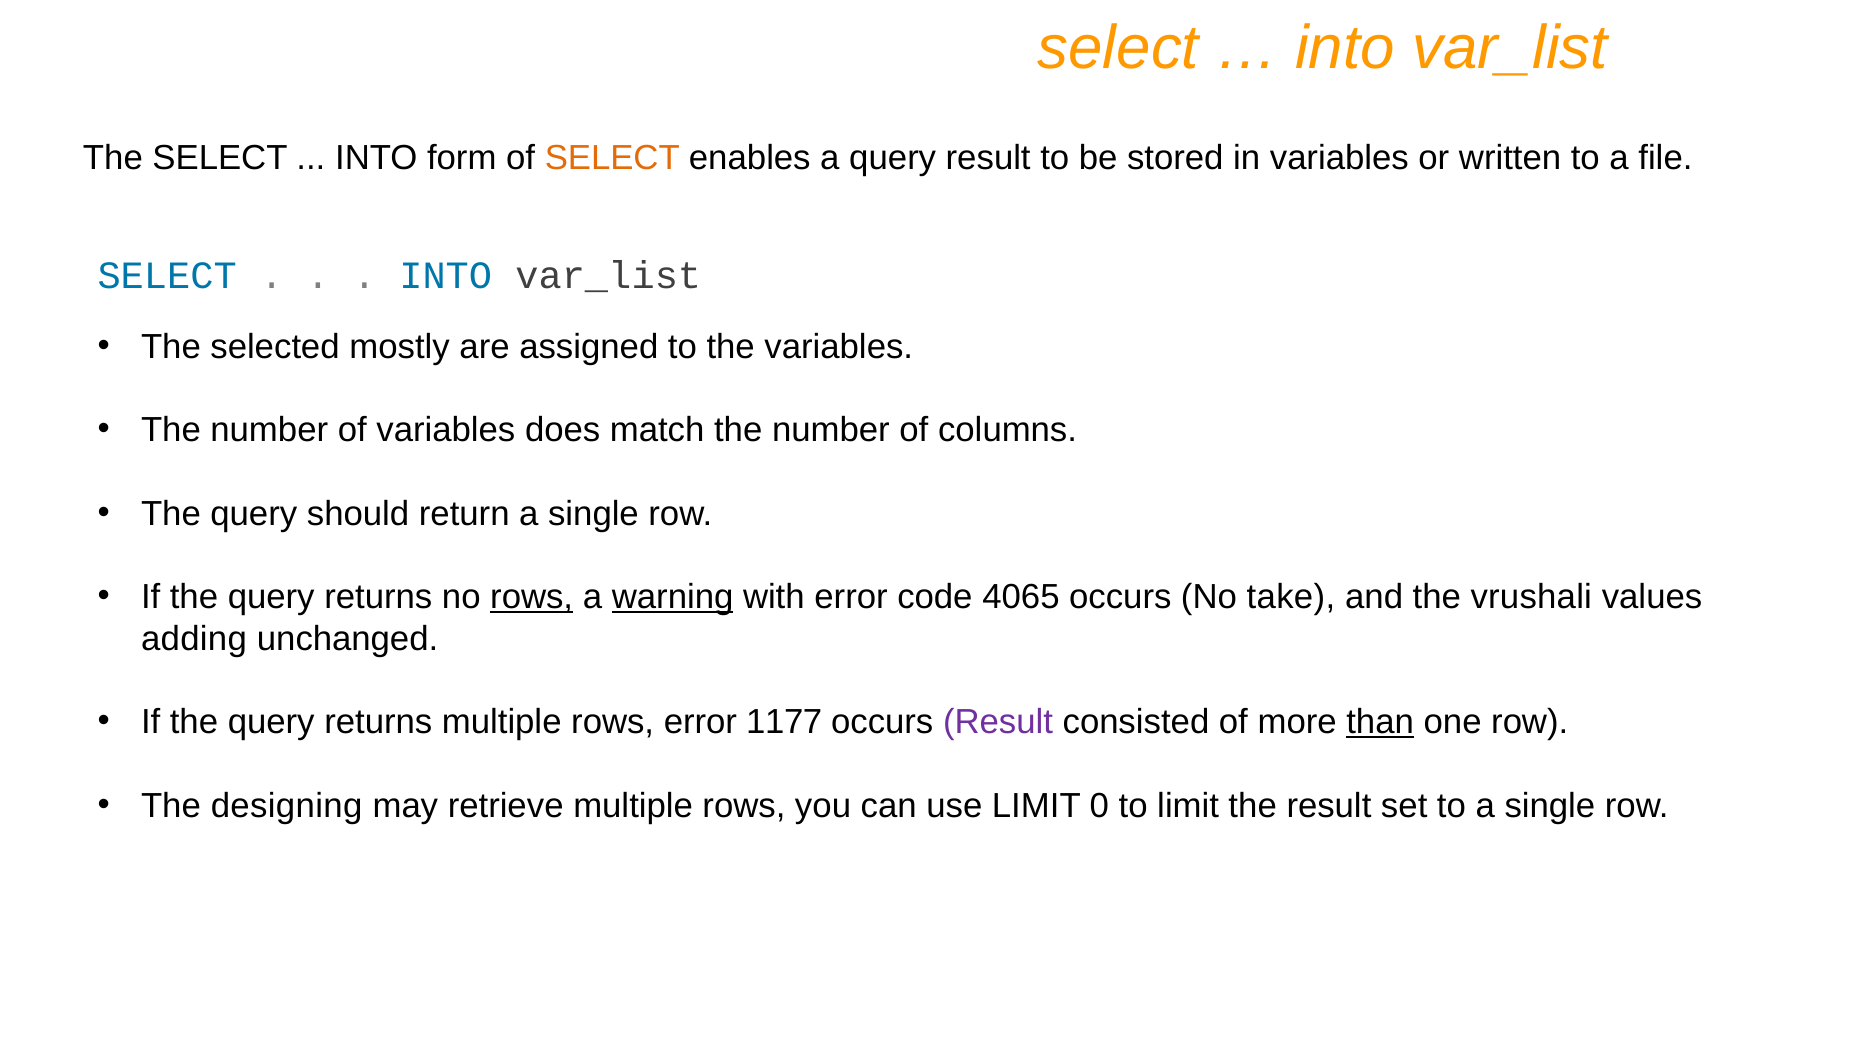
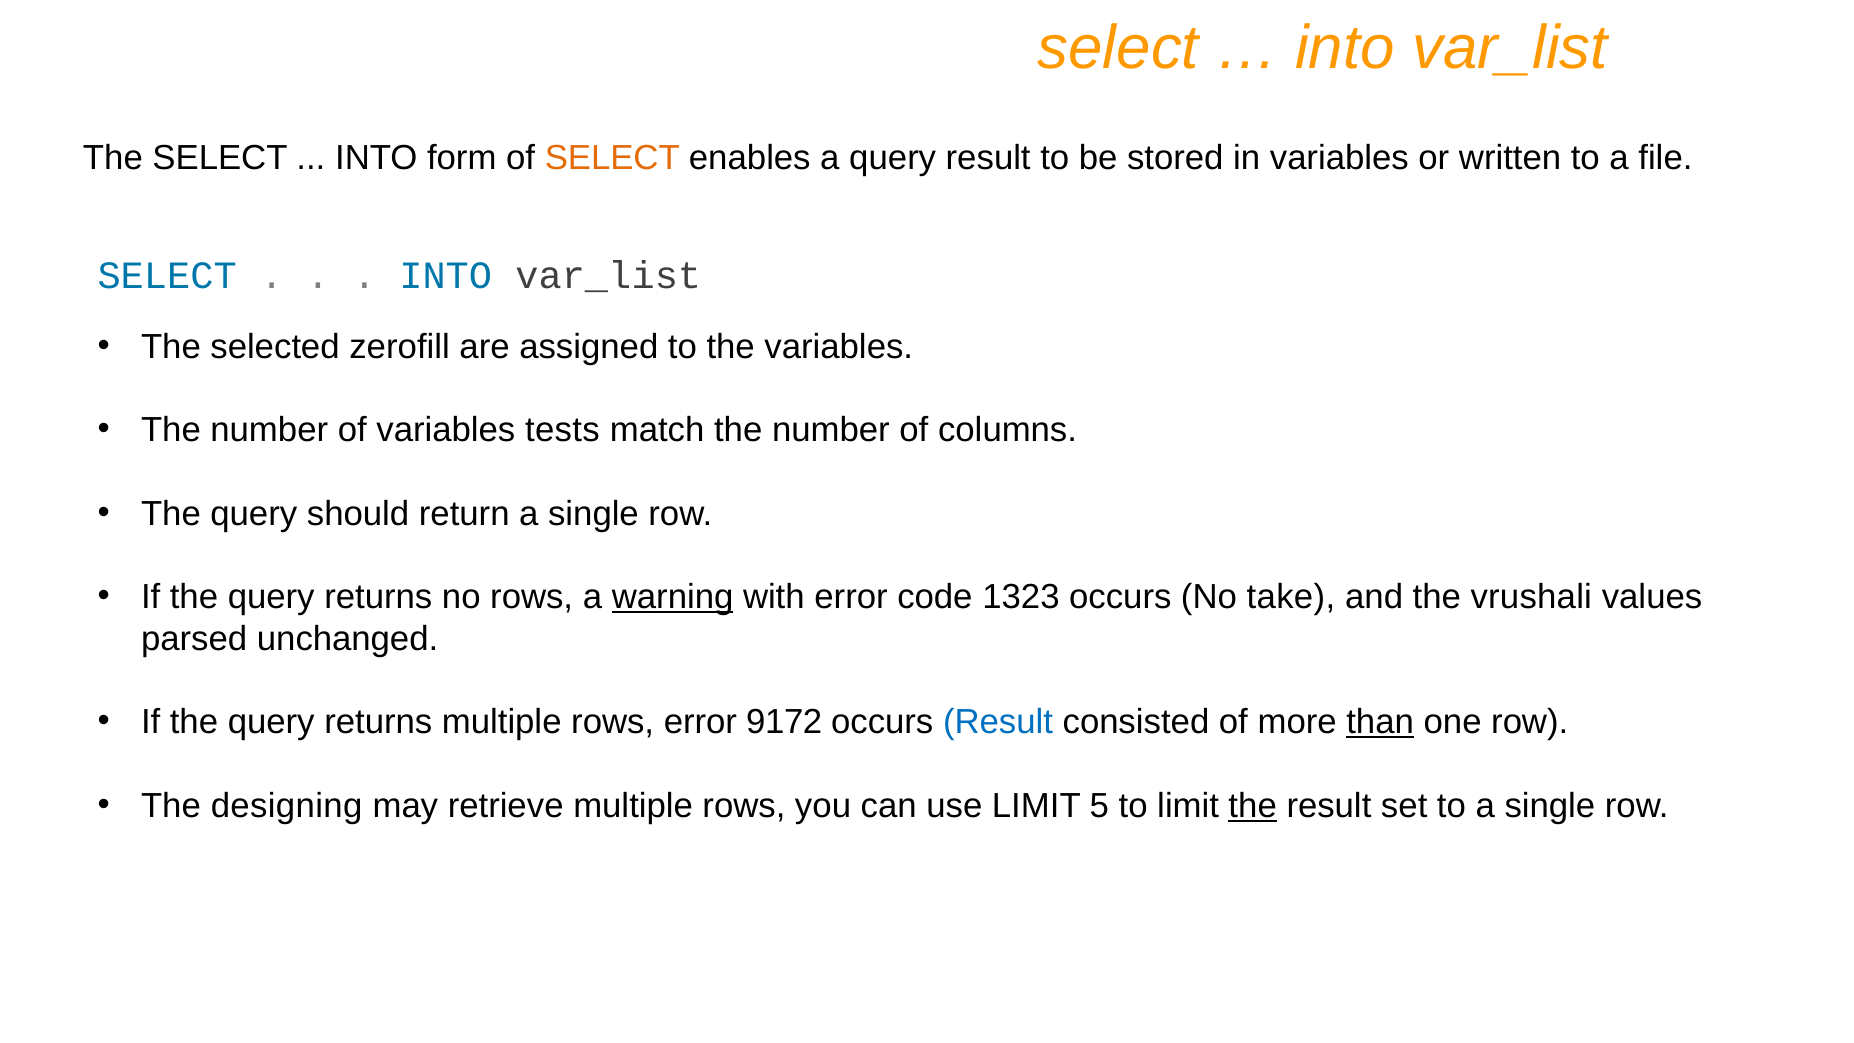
mostly: mostly -> zerofill (400, 347)
does: does -> tests (562, 430)
rows underline: present -> none (532, 597)
4065: 4065 -> 1323 (1021, 597)
adding: adding -> parsed (194, 639)
1177: 1177 -> 9172 (784, 722)
Result colour: purple -> blue (998, 722)
0: 0 -> 5 (1099, 806)
the underline: none -> present (1253, 806)
